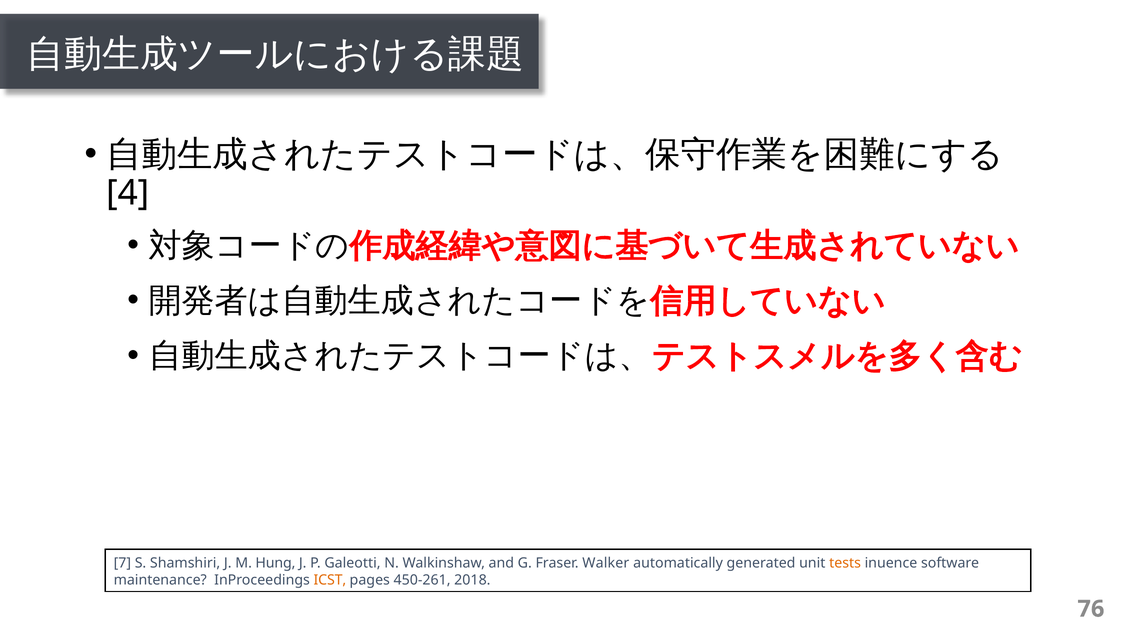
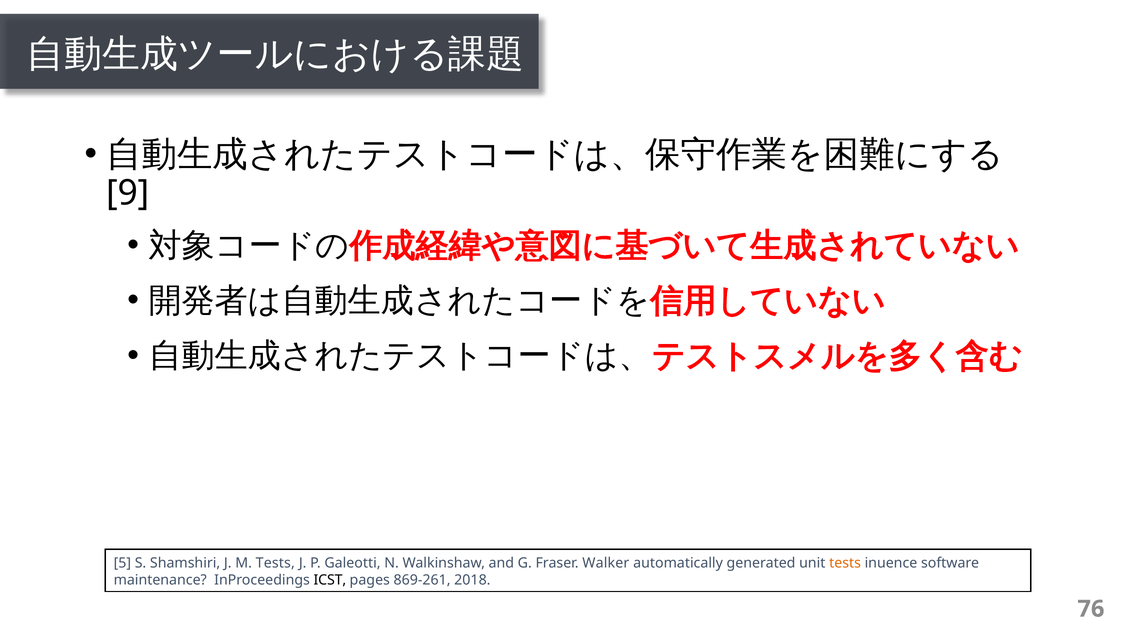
4: 4 -> 9 (128, 193)
7: 7 -> 5 (122, 563)
M Hung: Hung -> Tests (275, 563)
ICST colour: orange -> black (330, 580)
450-261: 450-261 -> 869-261 (422, 580)
